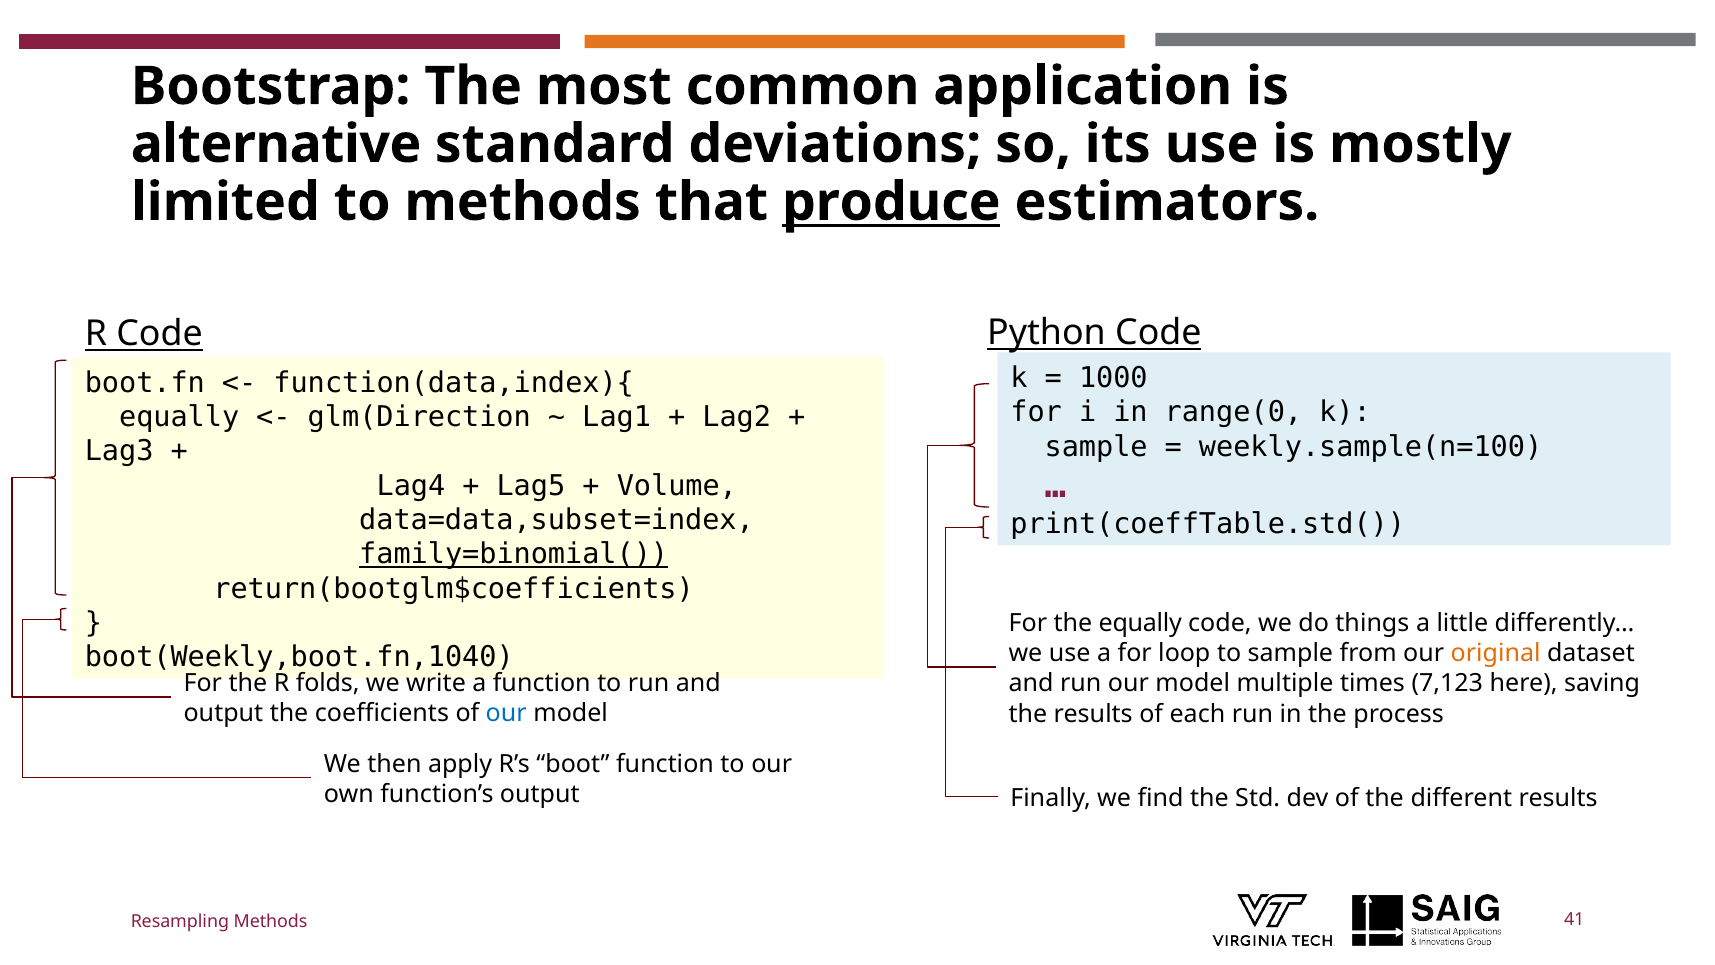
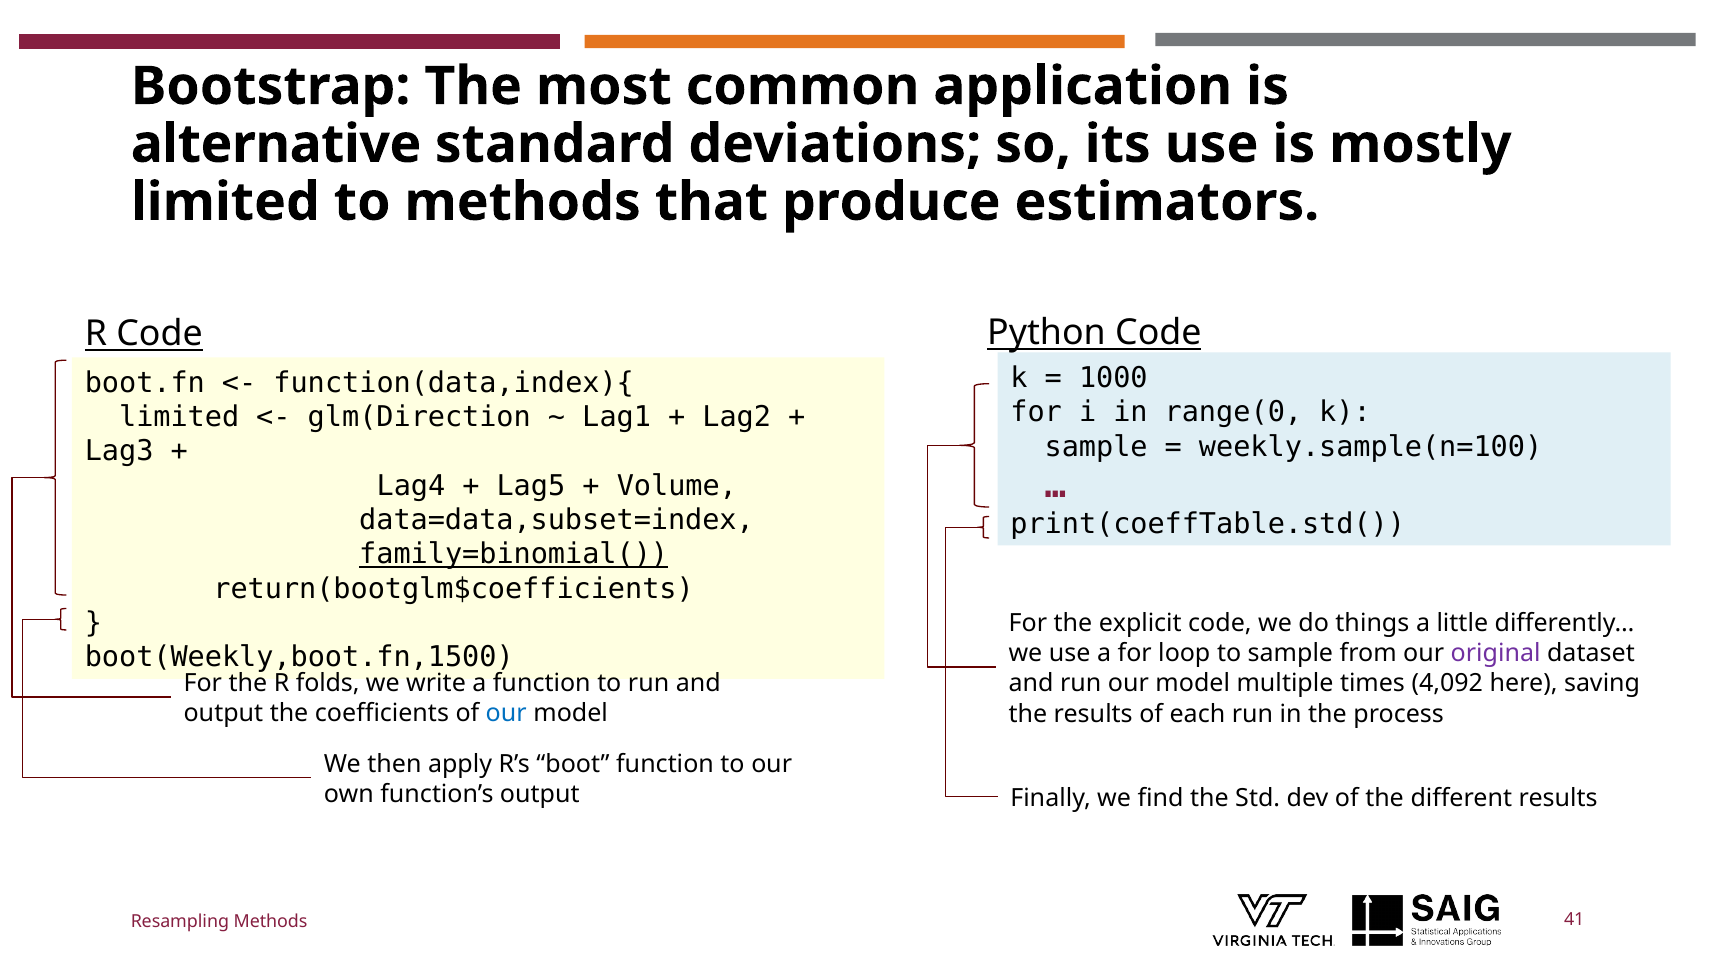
produce underline: present -> none (891, 202)
equally: equally -> limited (179, 417)
the equally: equally -> explicit (1140, 623)
boot(Weekly,boot.fn,1040: boot(Weekly,boot.fn,1040 -> boot(Weekly,boot.fn,1500 (299, 657)
original colour: orange -> purple (1496, 653)
7,123: 7,123 -> 4,092 (1447, 683)
